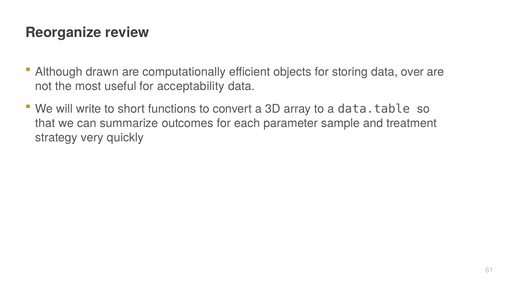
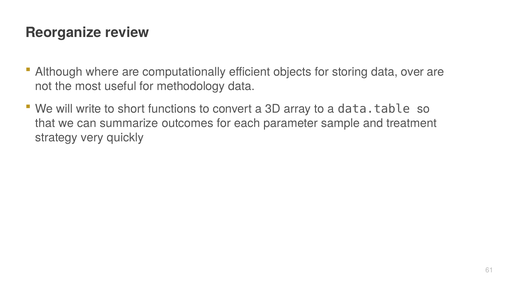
drawn: drawn -> where (102, 72)
acceptability: acceptability -> methodology (191, 86)
